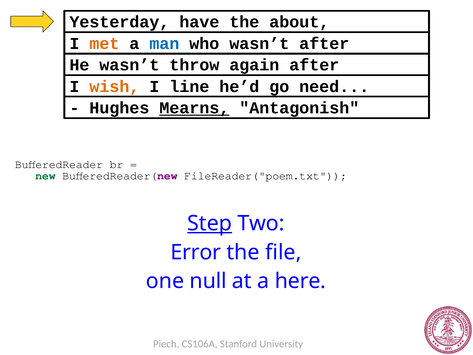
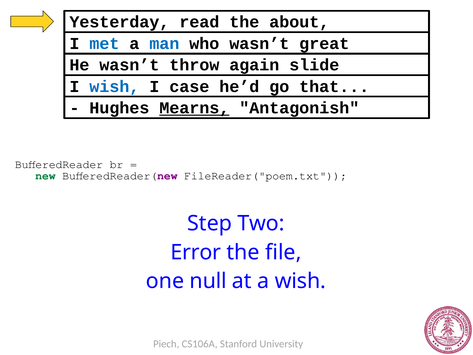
have: have -> read (199, 22)
met colour: orange -> blue (104, 44)
wasn’t after: after -> great (324, 44)
again after: after -> slide (314, 65)
wish colour: orange -> blue (114, 86)
line: line -> case (189, 86)
need: need -> that (334, 86)
Step underline: present -> none (210, 223)
a here: here -> wish (300, 281)
